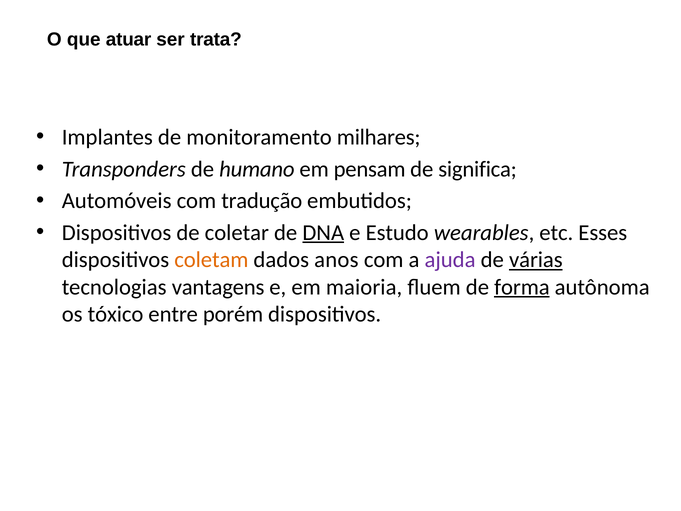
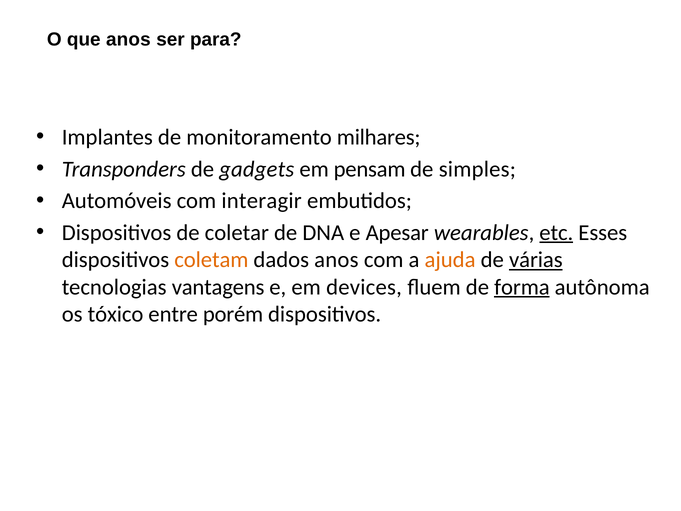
que atuar: atuar -> anos (128, 39)
trata: trata -> para (216, 39)
humano: humano -> gadgets (257, 169)
significa: significa -> simples (477, 169)
tradução: tradução -> interagir (262, 201)
DNA underline: present -> none (323, 232)
Estudo: Estudo -> Apesar (397, 232)
etc underline: none -> present (556, 232)
ajuda colour: purple -> orange (450, 260)
maioria: maioria -> devices (364, 287)
